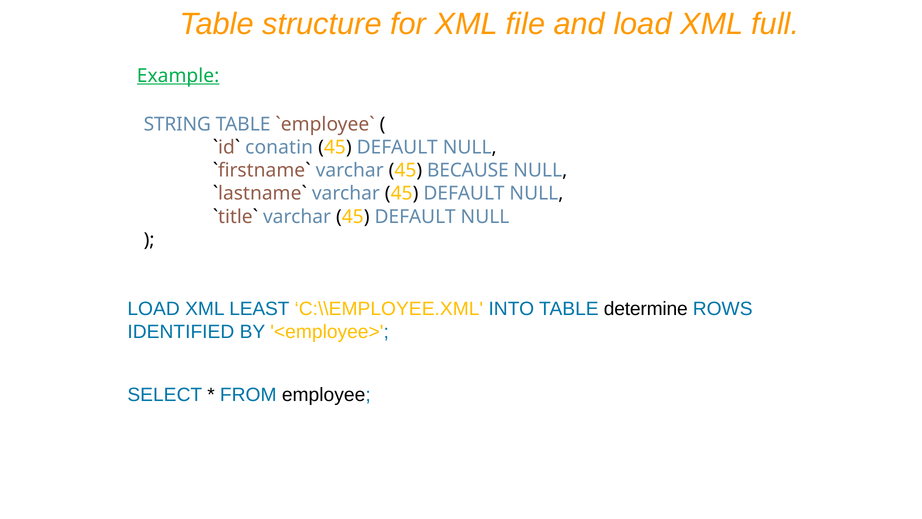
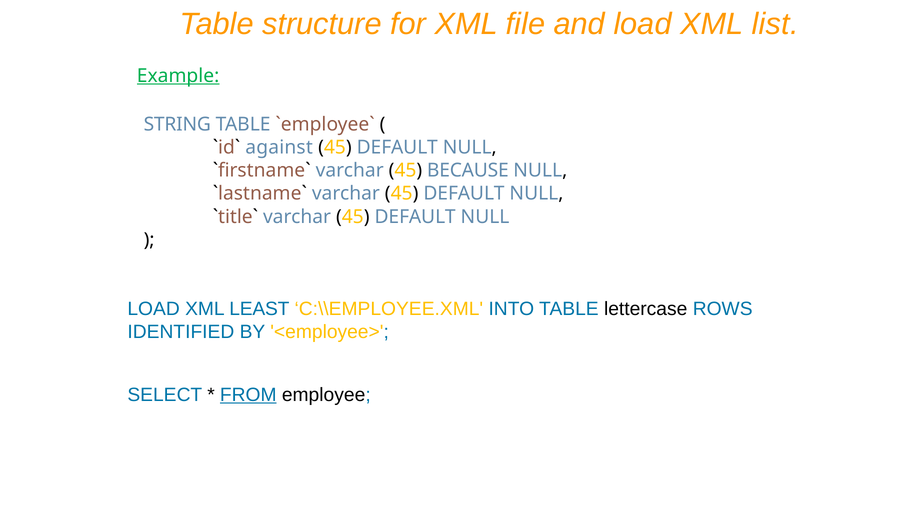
full: full -> list (775, 24)
conatin: conatin -> against (279, 147)
determine: determine -> lettercase (646, 308)
FROM underline: none -> present (248, 394)
